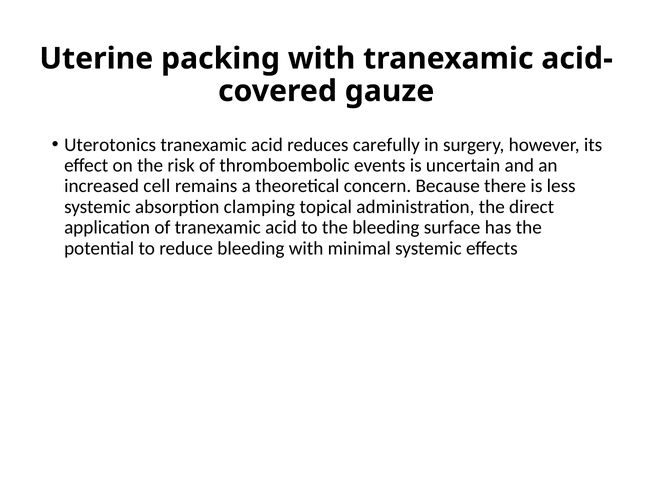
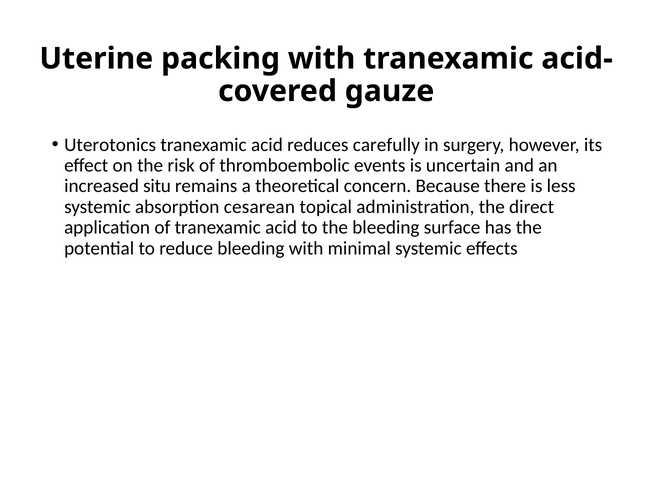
cell: cell -> situ (157, 186)
clamping: clamping -> cesarean (259, 207)
